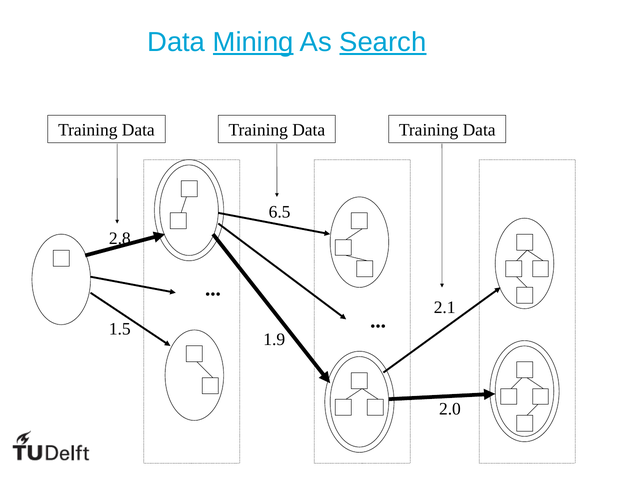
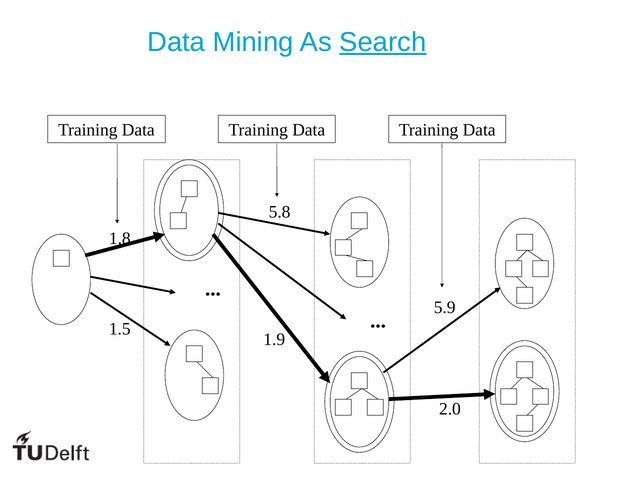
Mining underline: present -> none (253, 42)
6.5: 6.5 -> 5.8 (280, 212)
2.8: 2.8 -> 1.8 (120, 239)
2.1: 2.1 -> 5.9 (445, 308)
